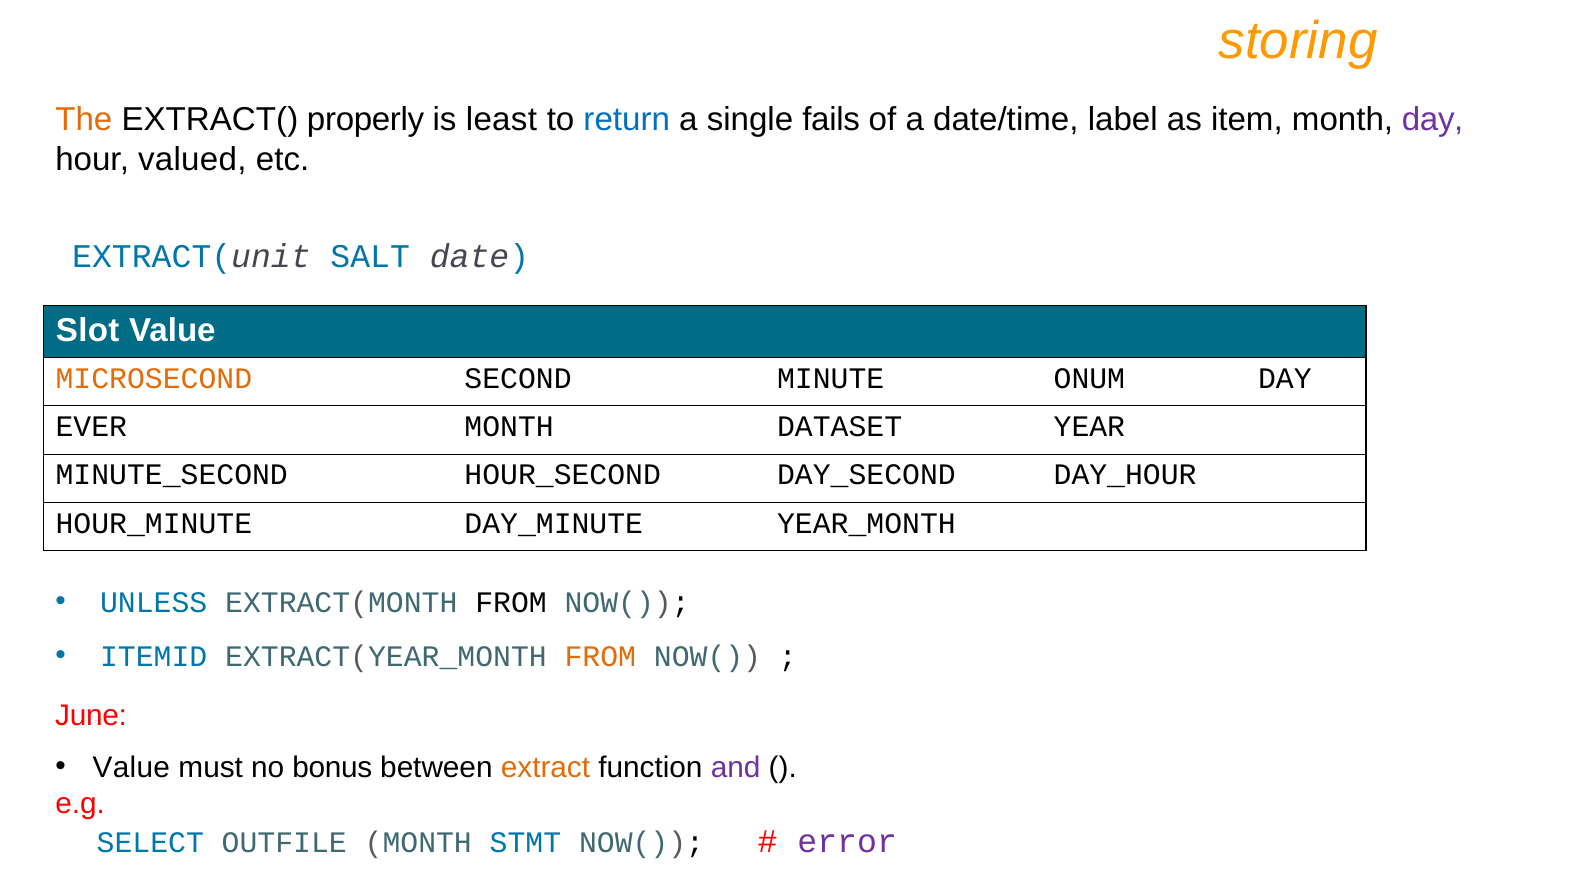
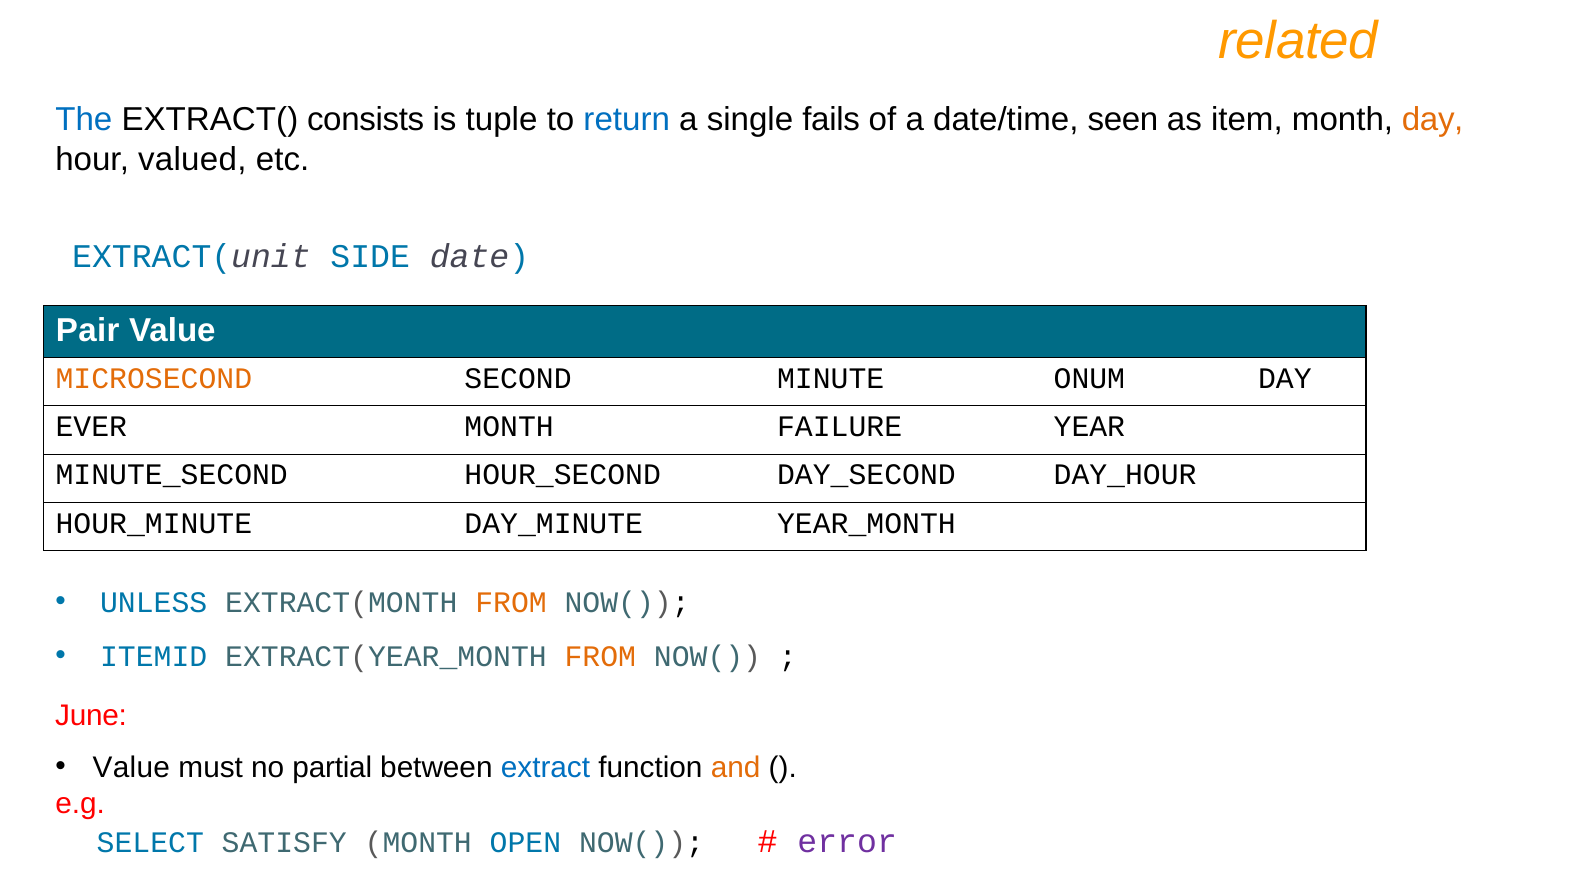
storing: storing -> related (1298, 41)
The colour: orange -> blue (84, 120)
properly: properly -> consists (366, 120)
least: least -> tuple (502, 120)
label: label -> seen (1123, 120)
day colour: purple -> orange (1433, 120)
SALT: SALT -> SIDE (370, 256)
Slot: Slot -> Pair (88, 331)
DATASET: DATASET -> FAILURE (840, 427)
FROM colour: black -> orange (511, 603)
bonus: bonus -> partial (332, 768)
extract colour: orange -> blue (545, 768)
and colour: purple -> orange (736, 768)
OUTFILE: OUTFILE -> SATISFY (284, 843)
STMT: STMT -> OPEN (525, 843)
